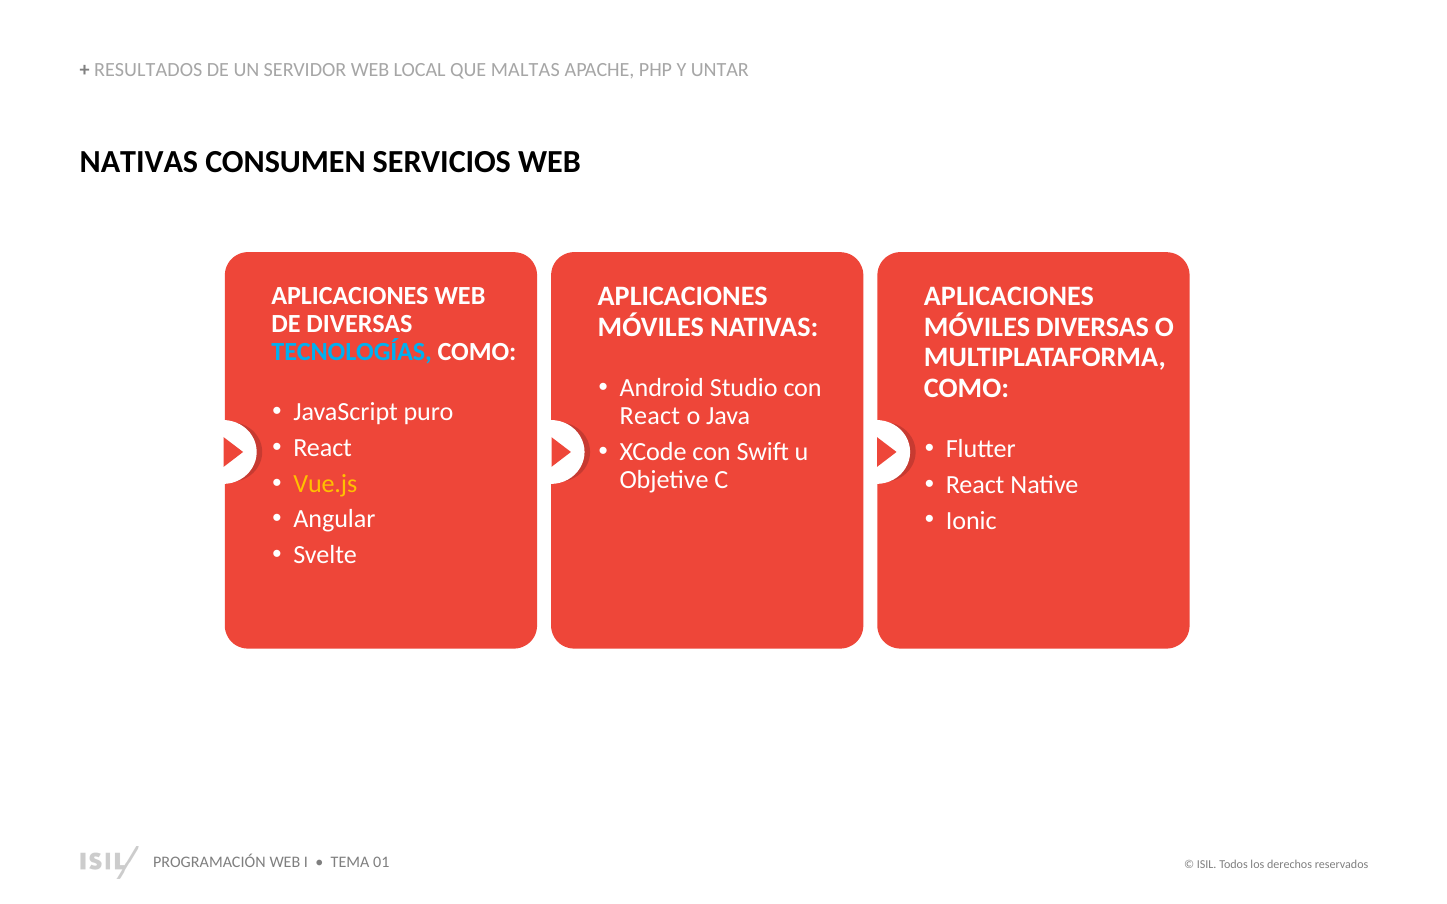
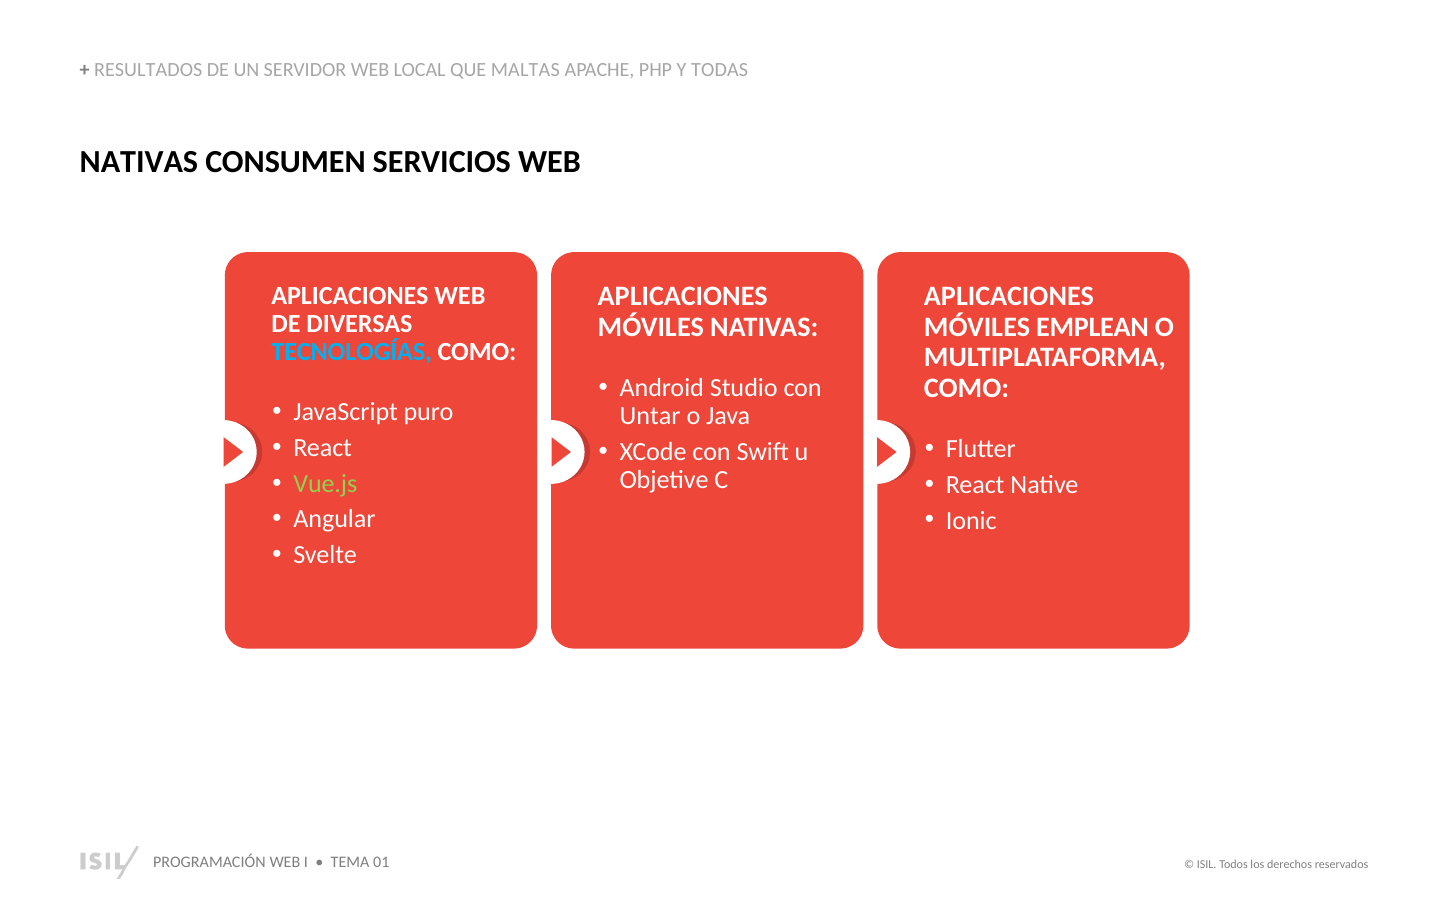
UNTAR: UNTAR -> TODAS (720, 70)
MÓVILES DIVERSAS: DIVERSAS -> EMPLEAN (1092, 327)
React: React -> Untar (650, 416)
Vue.js colour: yellow -> light green (325, 484)
